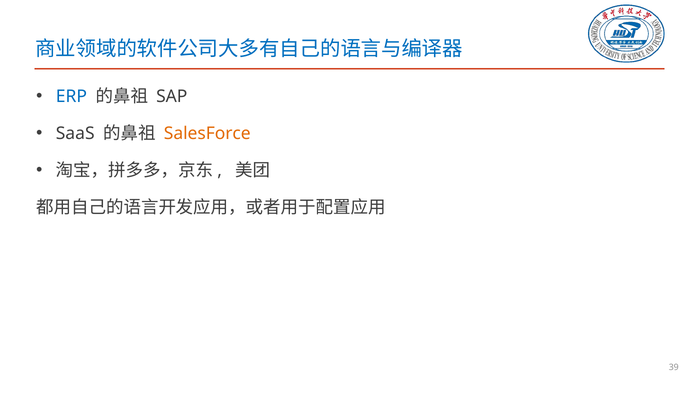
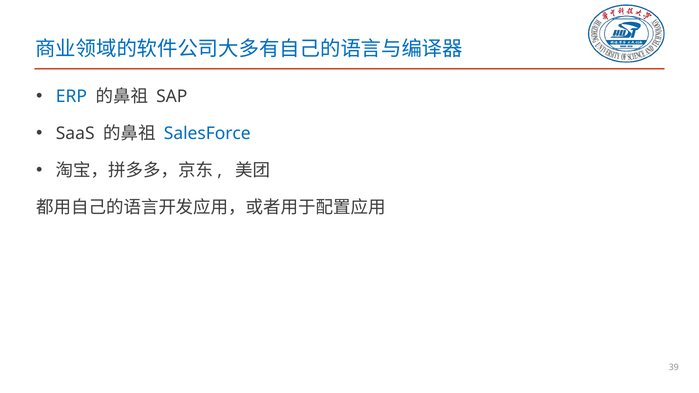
SalesForce colour: orange -> blue (207, 134)
